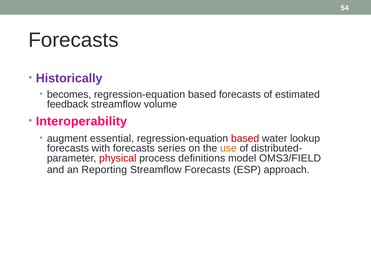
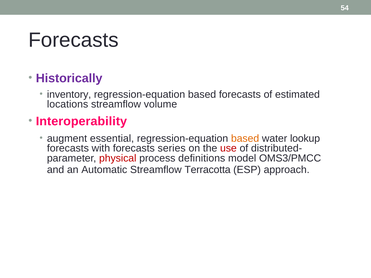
becomes: becomes -> inventory (69, 95)
feedback: feedback -> locations (68, 104)
based colour: red -> orange (245, 139)
use colour: orange -> red (228, 148)
OMS3/FIELD: OMS3/FIELD -> OMS3/PMCC (290, 158)
Reporting: Reporting -> Automatic (104, 170)
Streamflow Forecasts: Forecasts -> Terracotta (208, 170)
